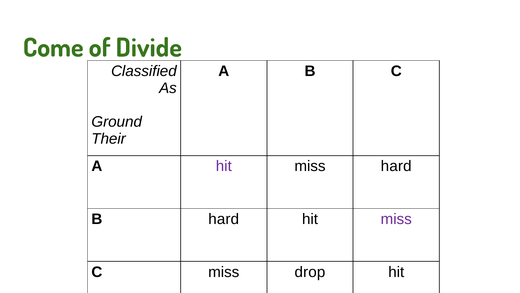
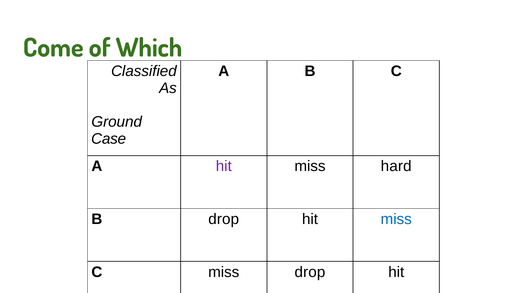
Divide: Divide -> Which (149, 48)
Their: Their -> Case (109, 139)
B hard: hard -> drop (224, 219)
miss colour: purple -> blue (396, 219)
